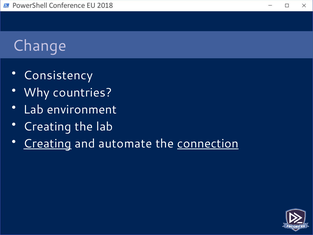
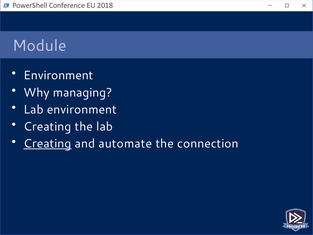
Change: Change -> Module (39, 46)
Consistency: Consistency -> Environment (58, 75)
countries: countries -> managing (83, 92)
connection underline: present -> none (208, 144)
